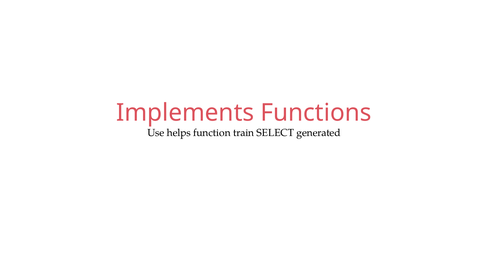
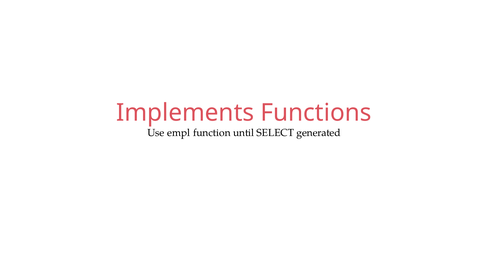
helps: helps -> empl (179, 132)
train: train -> until (244, 132)
